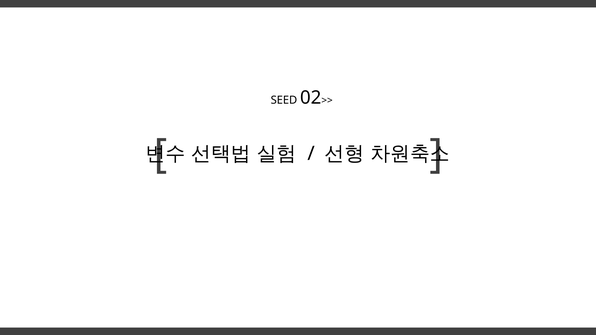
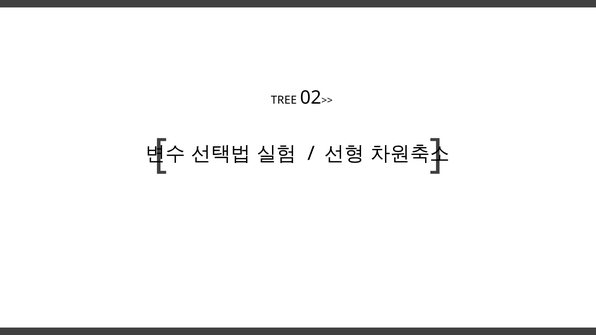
SEED: SEED -> TREE (284, 100)
